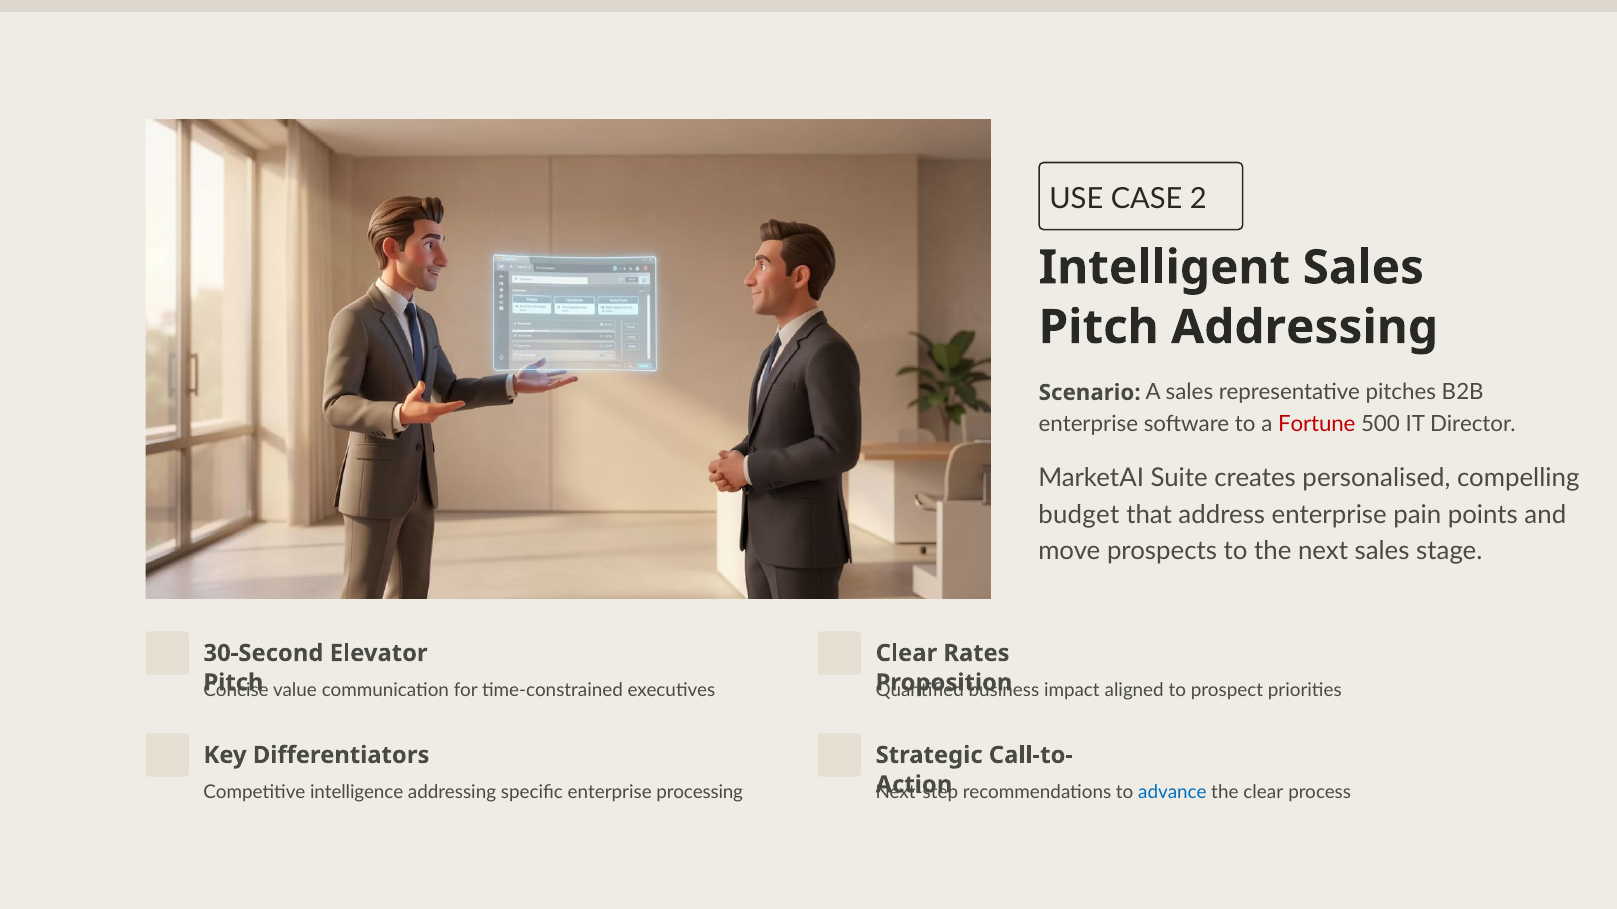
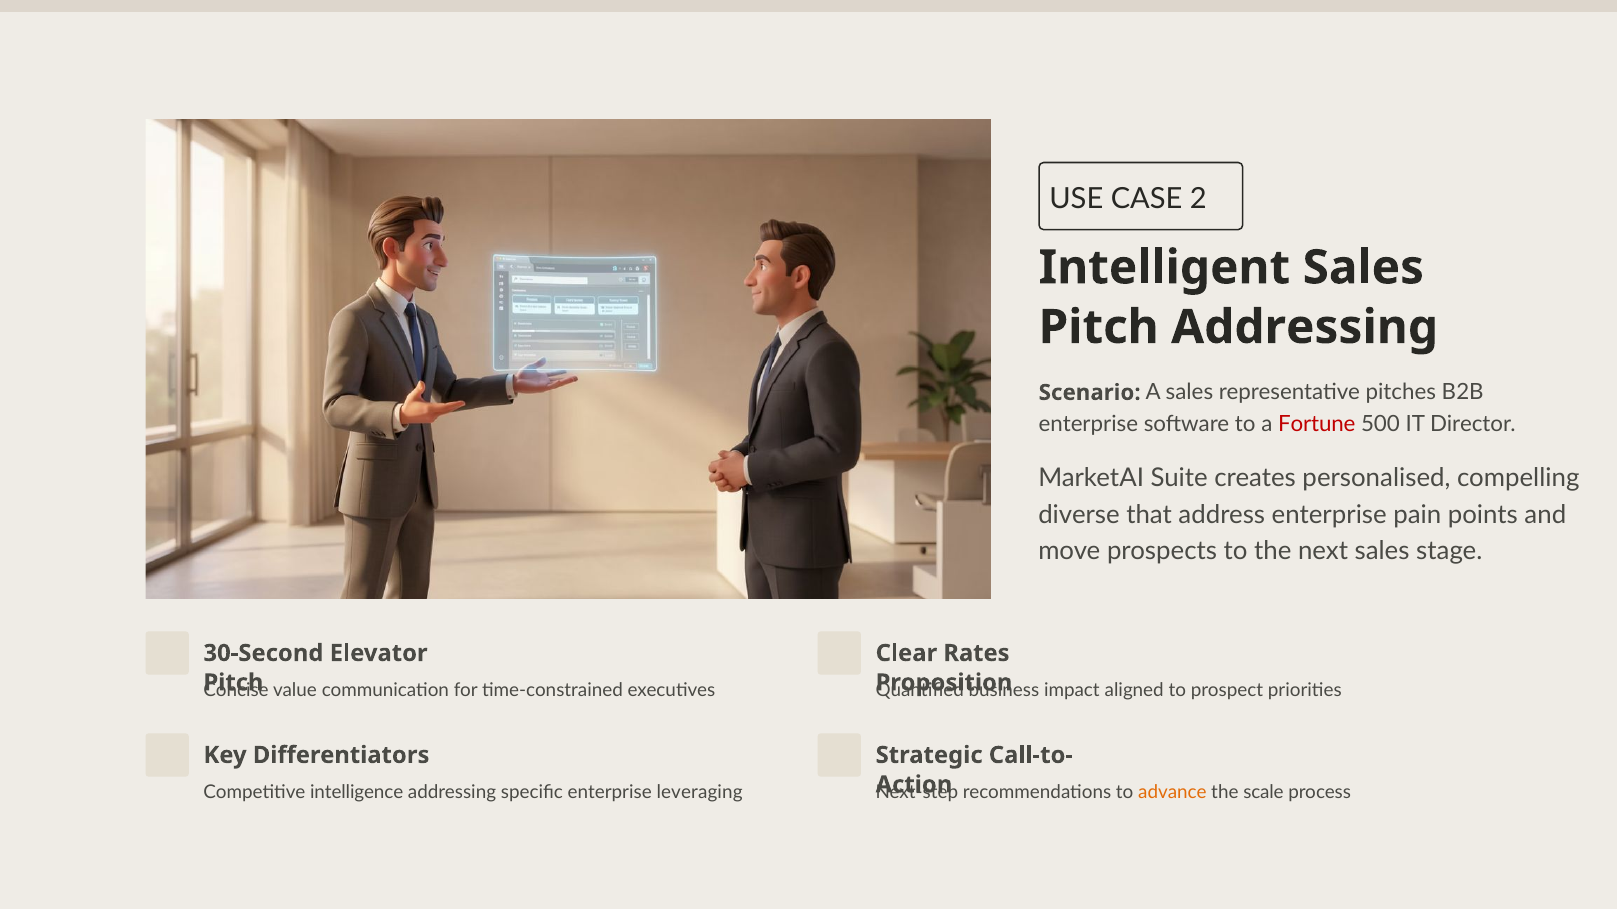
budget: budget -> diverse (1079, 515)
processing: processing -> leveraging (700, 793)
advance colour: blue -> orange (1172, 793)
the clear: clear -> scale (1263, 793)
